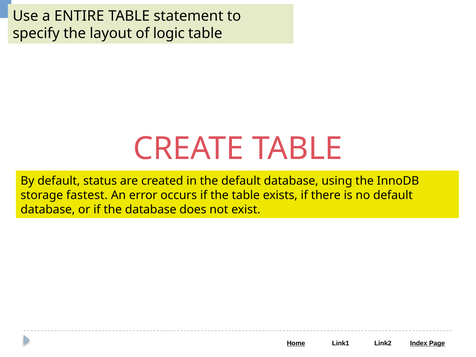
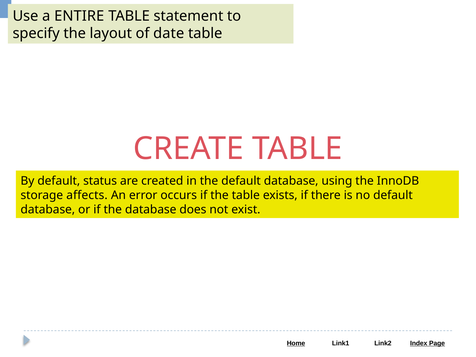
logic: logic -> date (169, 33)
fastest: fastest -> affects (87, 195)
